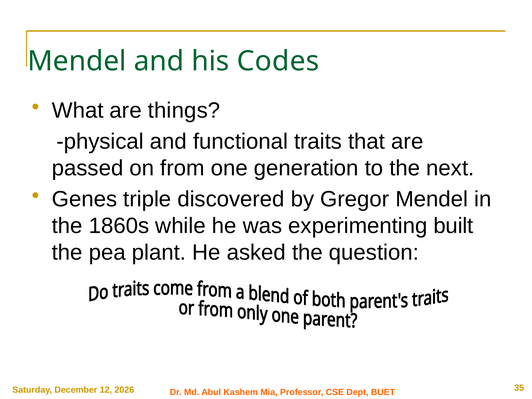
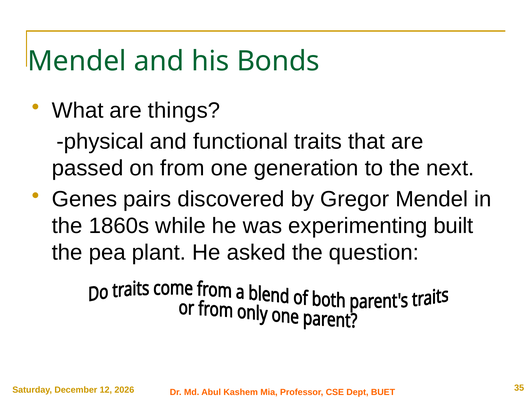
Codes: Codes -> Bonds (278, 61)
triple: triple -> pairs (147, 199)
